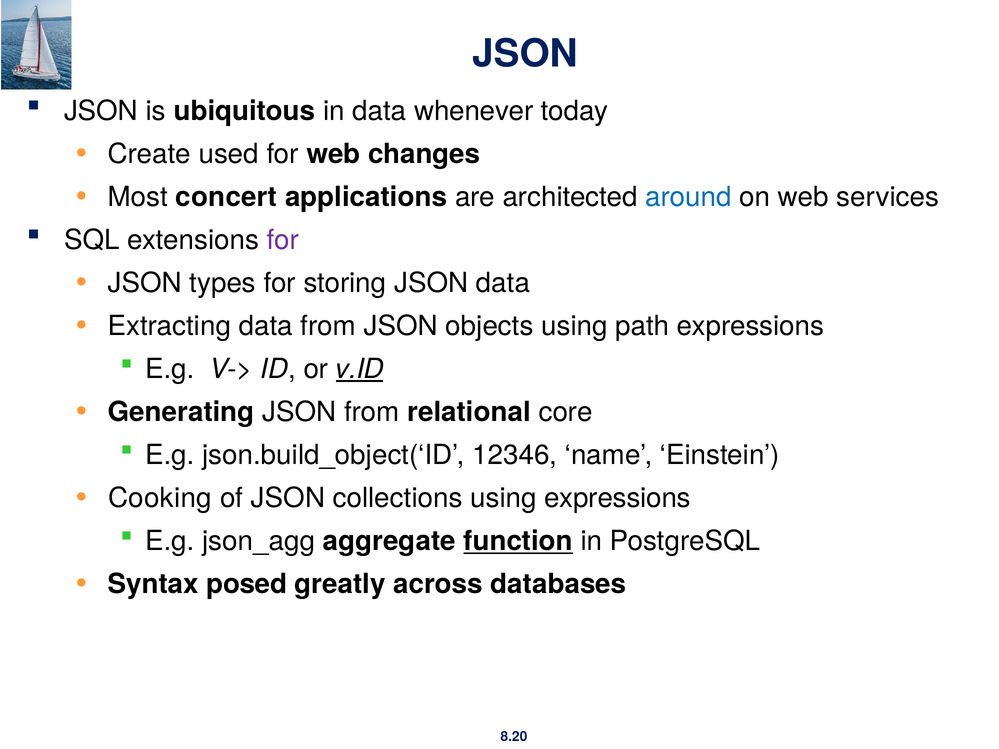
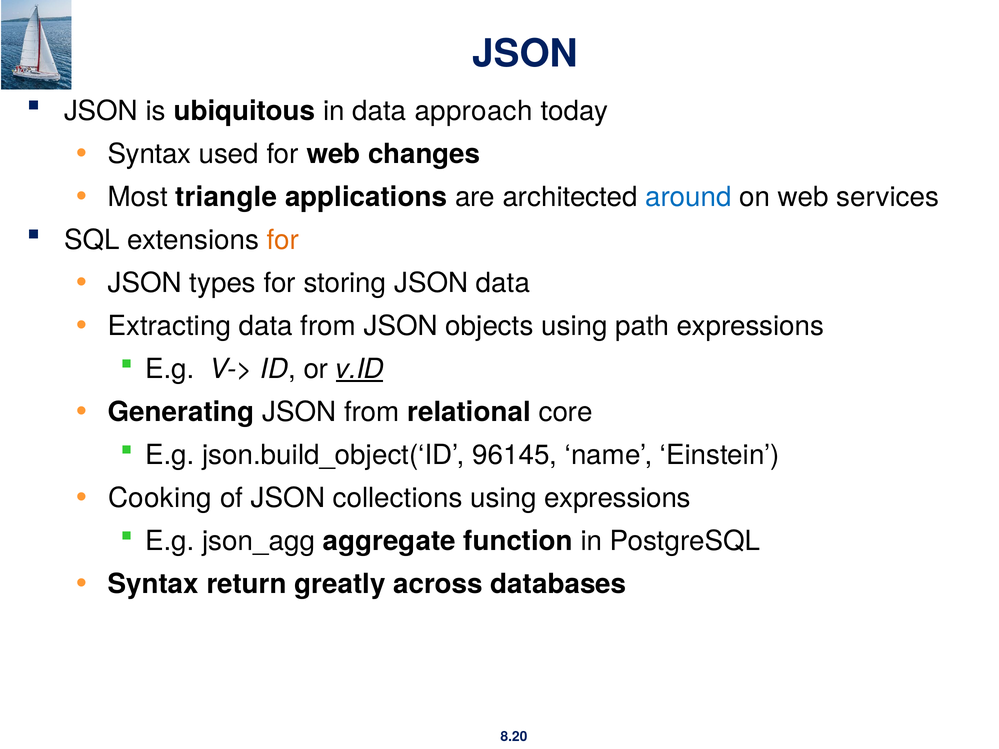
whenever: whenever -> approach (474, 111)
Create: Create -> Syntax (149, 154)
concert: concert -> triangle (226, 197)
for colour: purple -> orange (283, 240)
12346: 12346 -> 96145 (515, 455)
function underline: present -> none (518, 541)
posed: posed -> return (247, 584)
